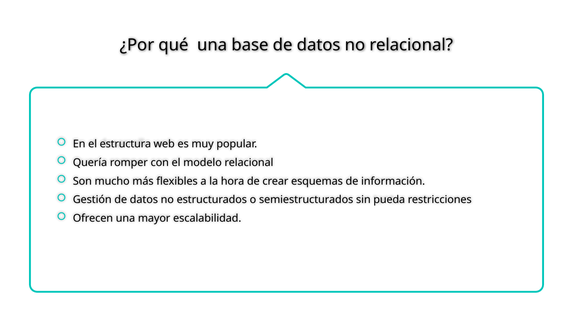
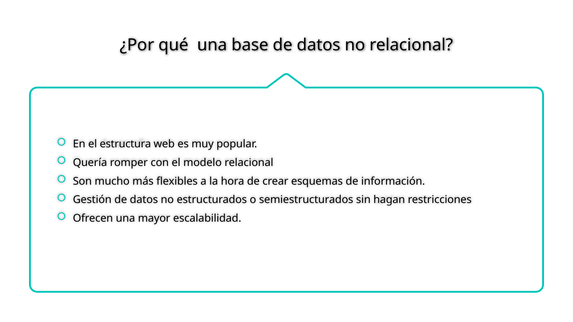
pueda: pueda -> hagan (389, 200)
